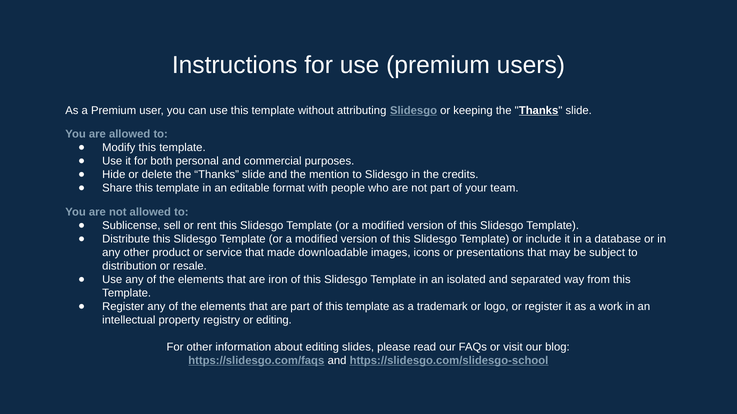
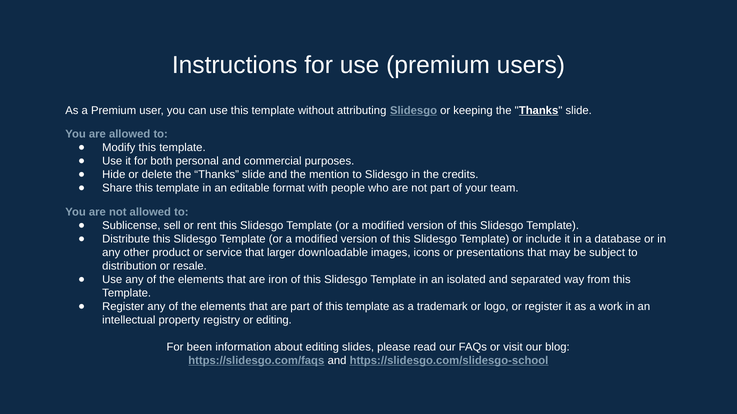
made: made -> larger (281, 253)
For other: other -> been (199, 347)
